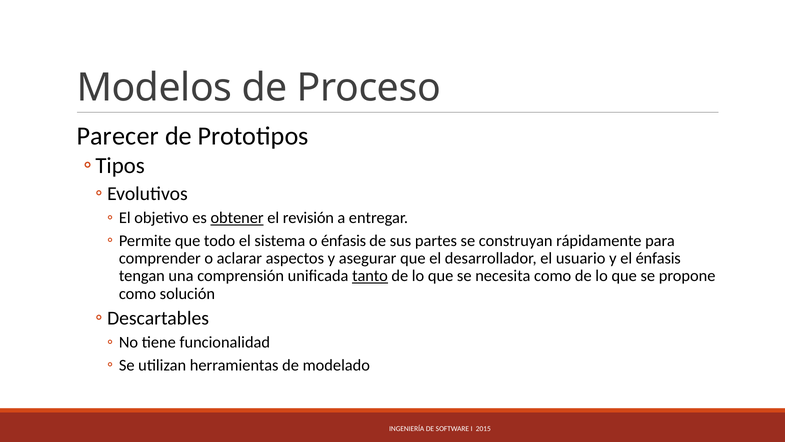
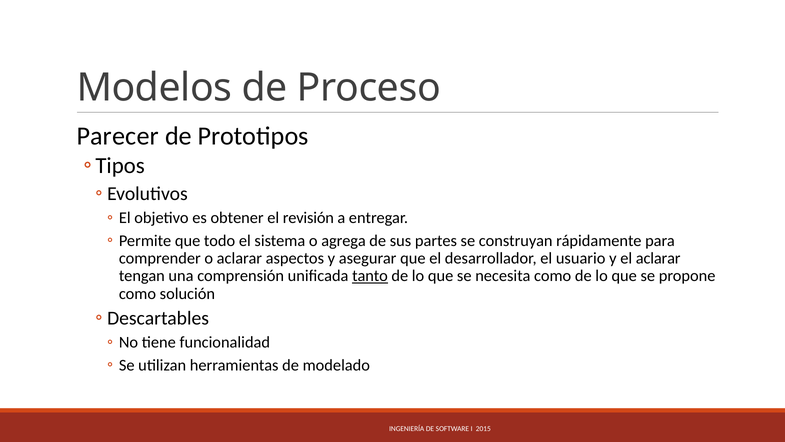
obtener underline: present -> none (237, 218)
o énfasis: énfasis -> agrega (344, 240)
el énfasis: énfasis -> aclarar (658, 258)
